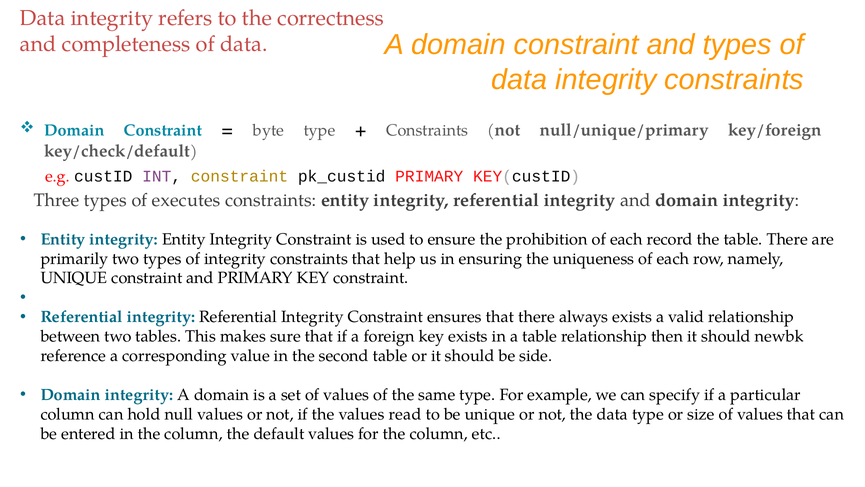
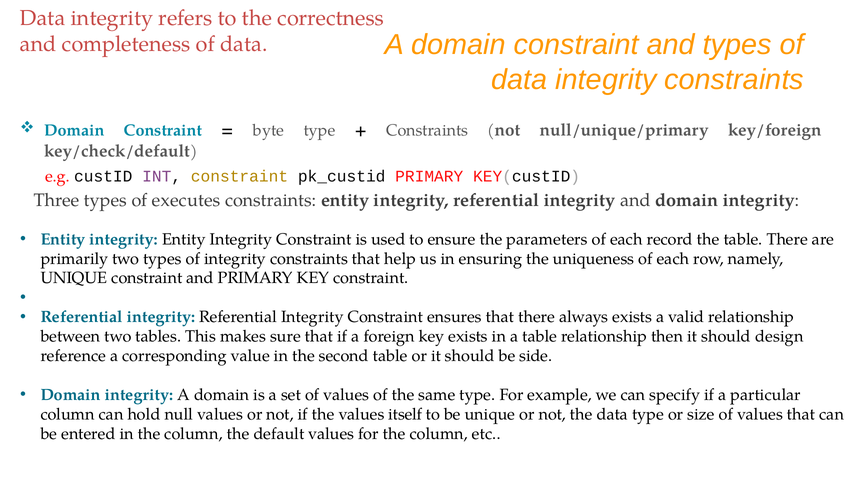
prohibition: prohibition -> parameters (547, 239)
newbk: newbk -> design (779, 336)
read: read -> itself (405, 414)
